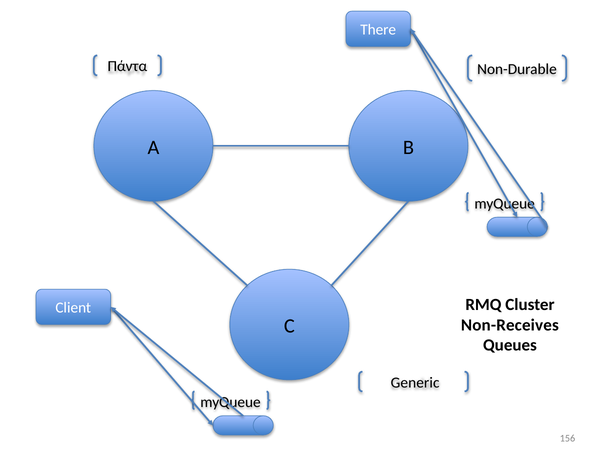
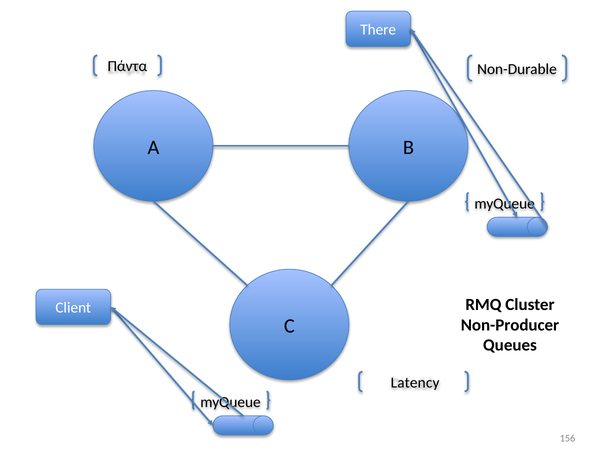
Non-Receives: Non-Receives -> Non-Producer (510, 325)
Generic: Generic -> Latency (415, 383)
